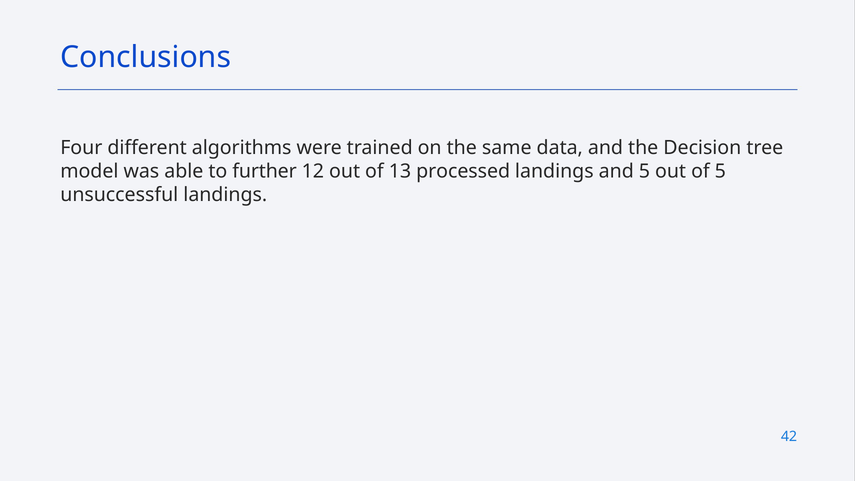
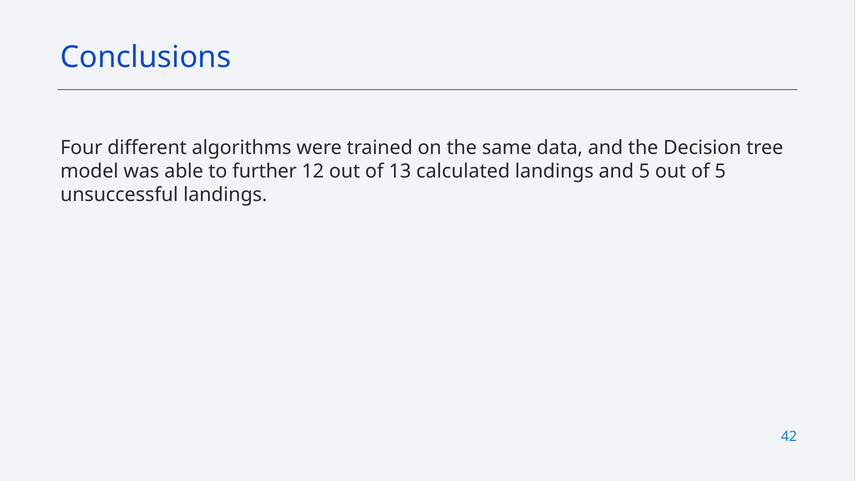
processed: processed -> calculated (463, 171)
